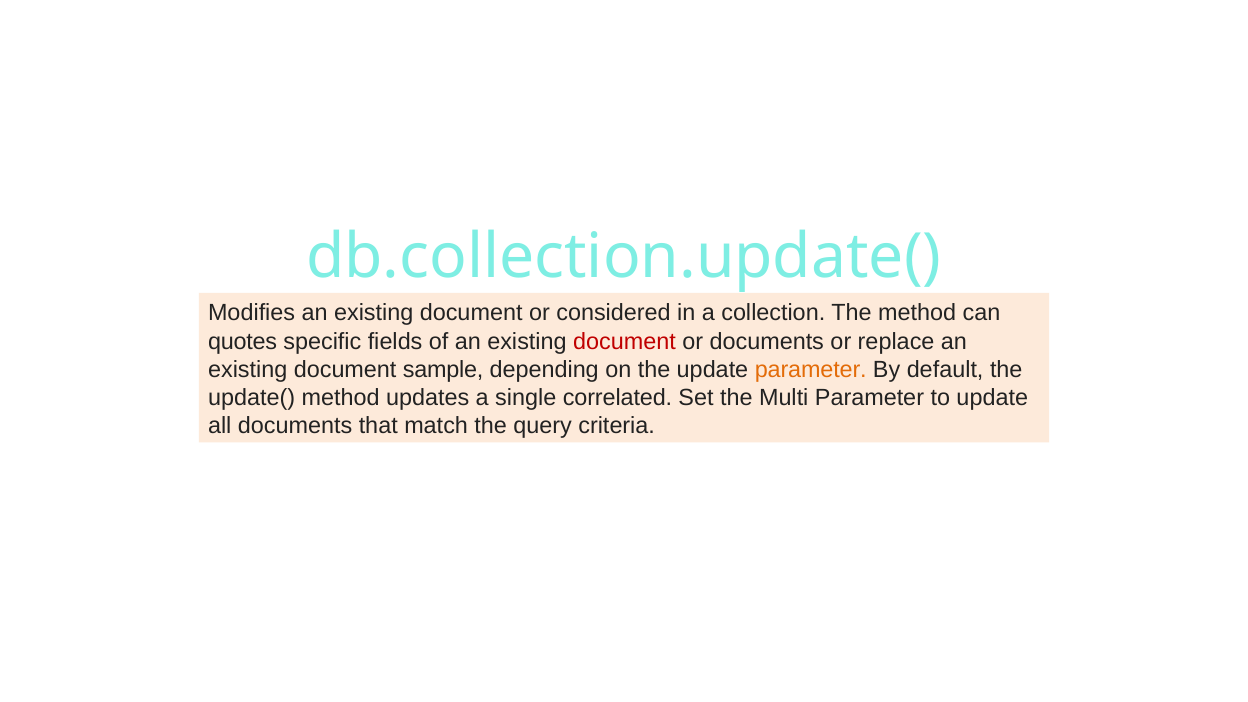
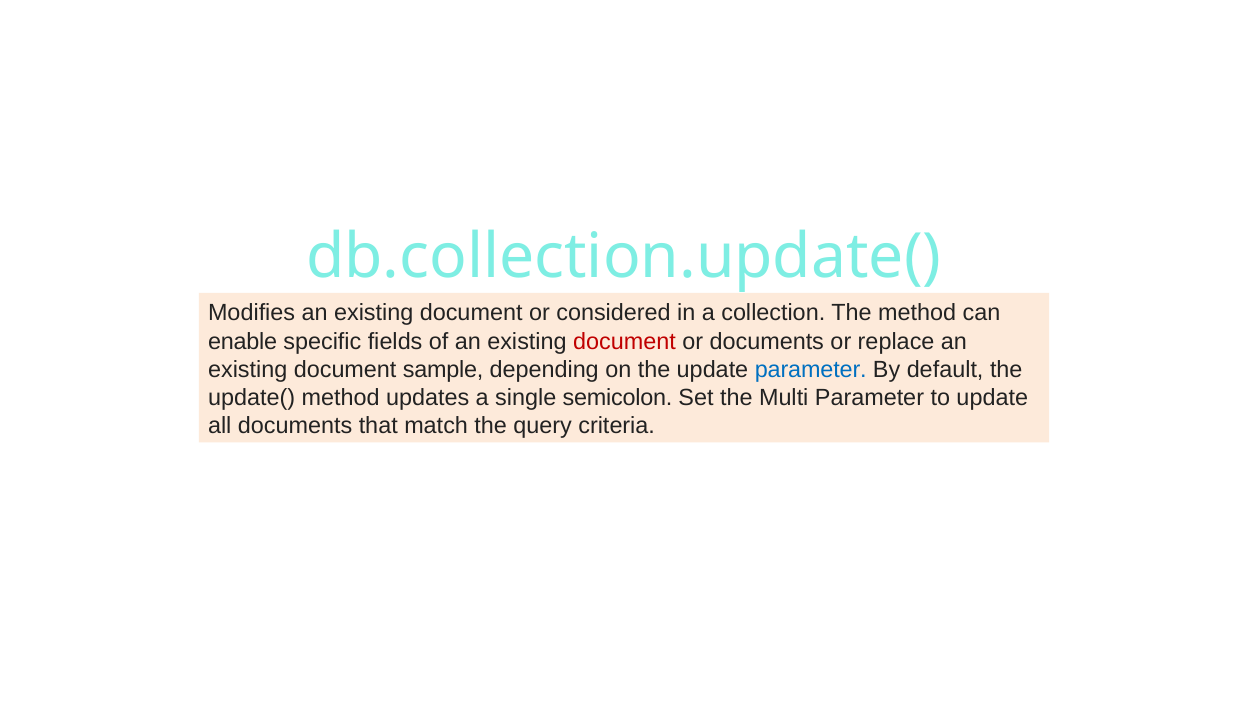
quotes: quotes -> enable (243, 341)
parameter colour: orange -> blue (811, 369)
correlated: correlated -> semicolon (618, 398)
